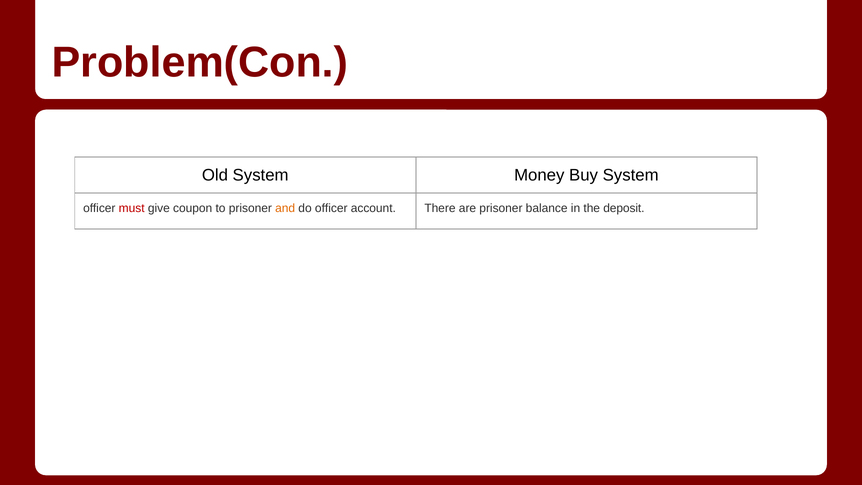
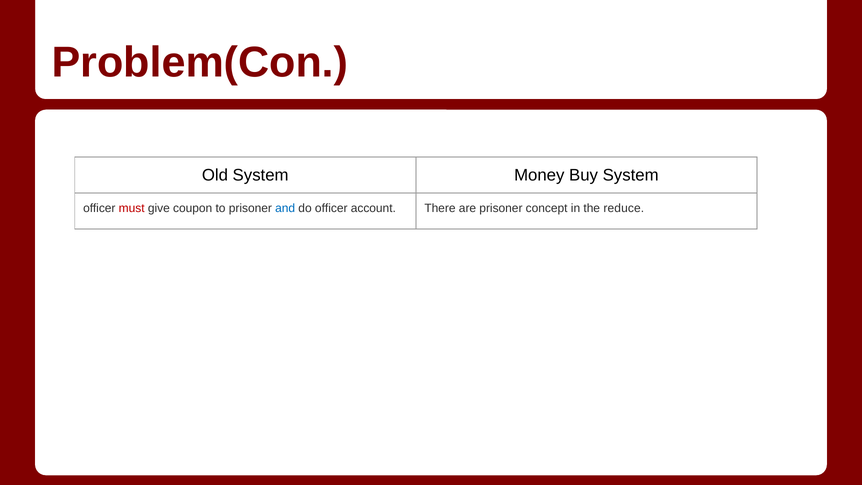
and colour: orange -> blue (285, 208)
balance: balance -> concept (547, 208)
deposit: deposit -> reduce (624, 208)
